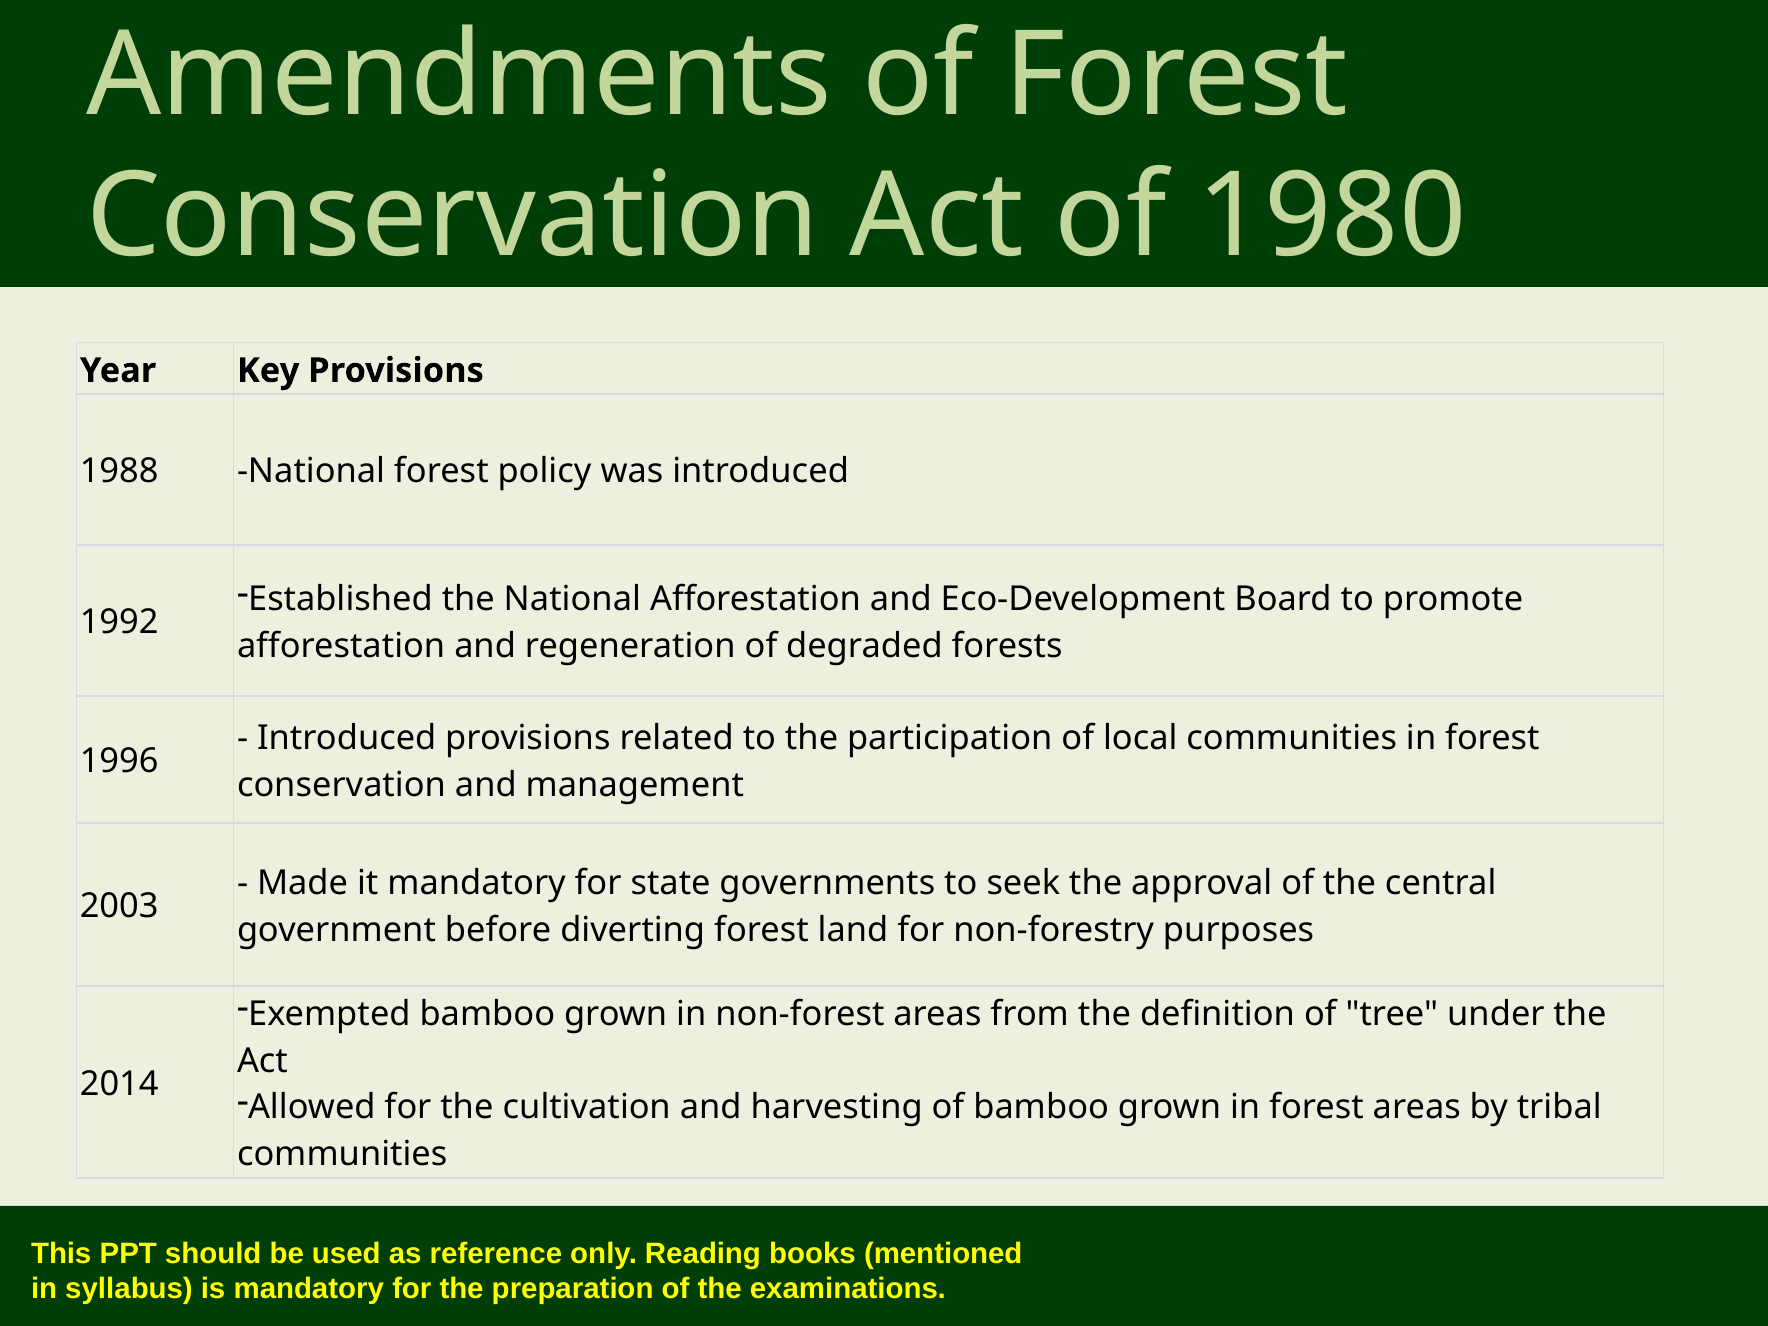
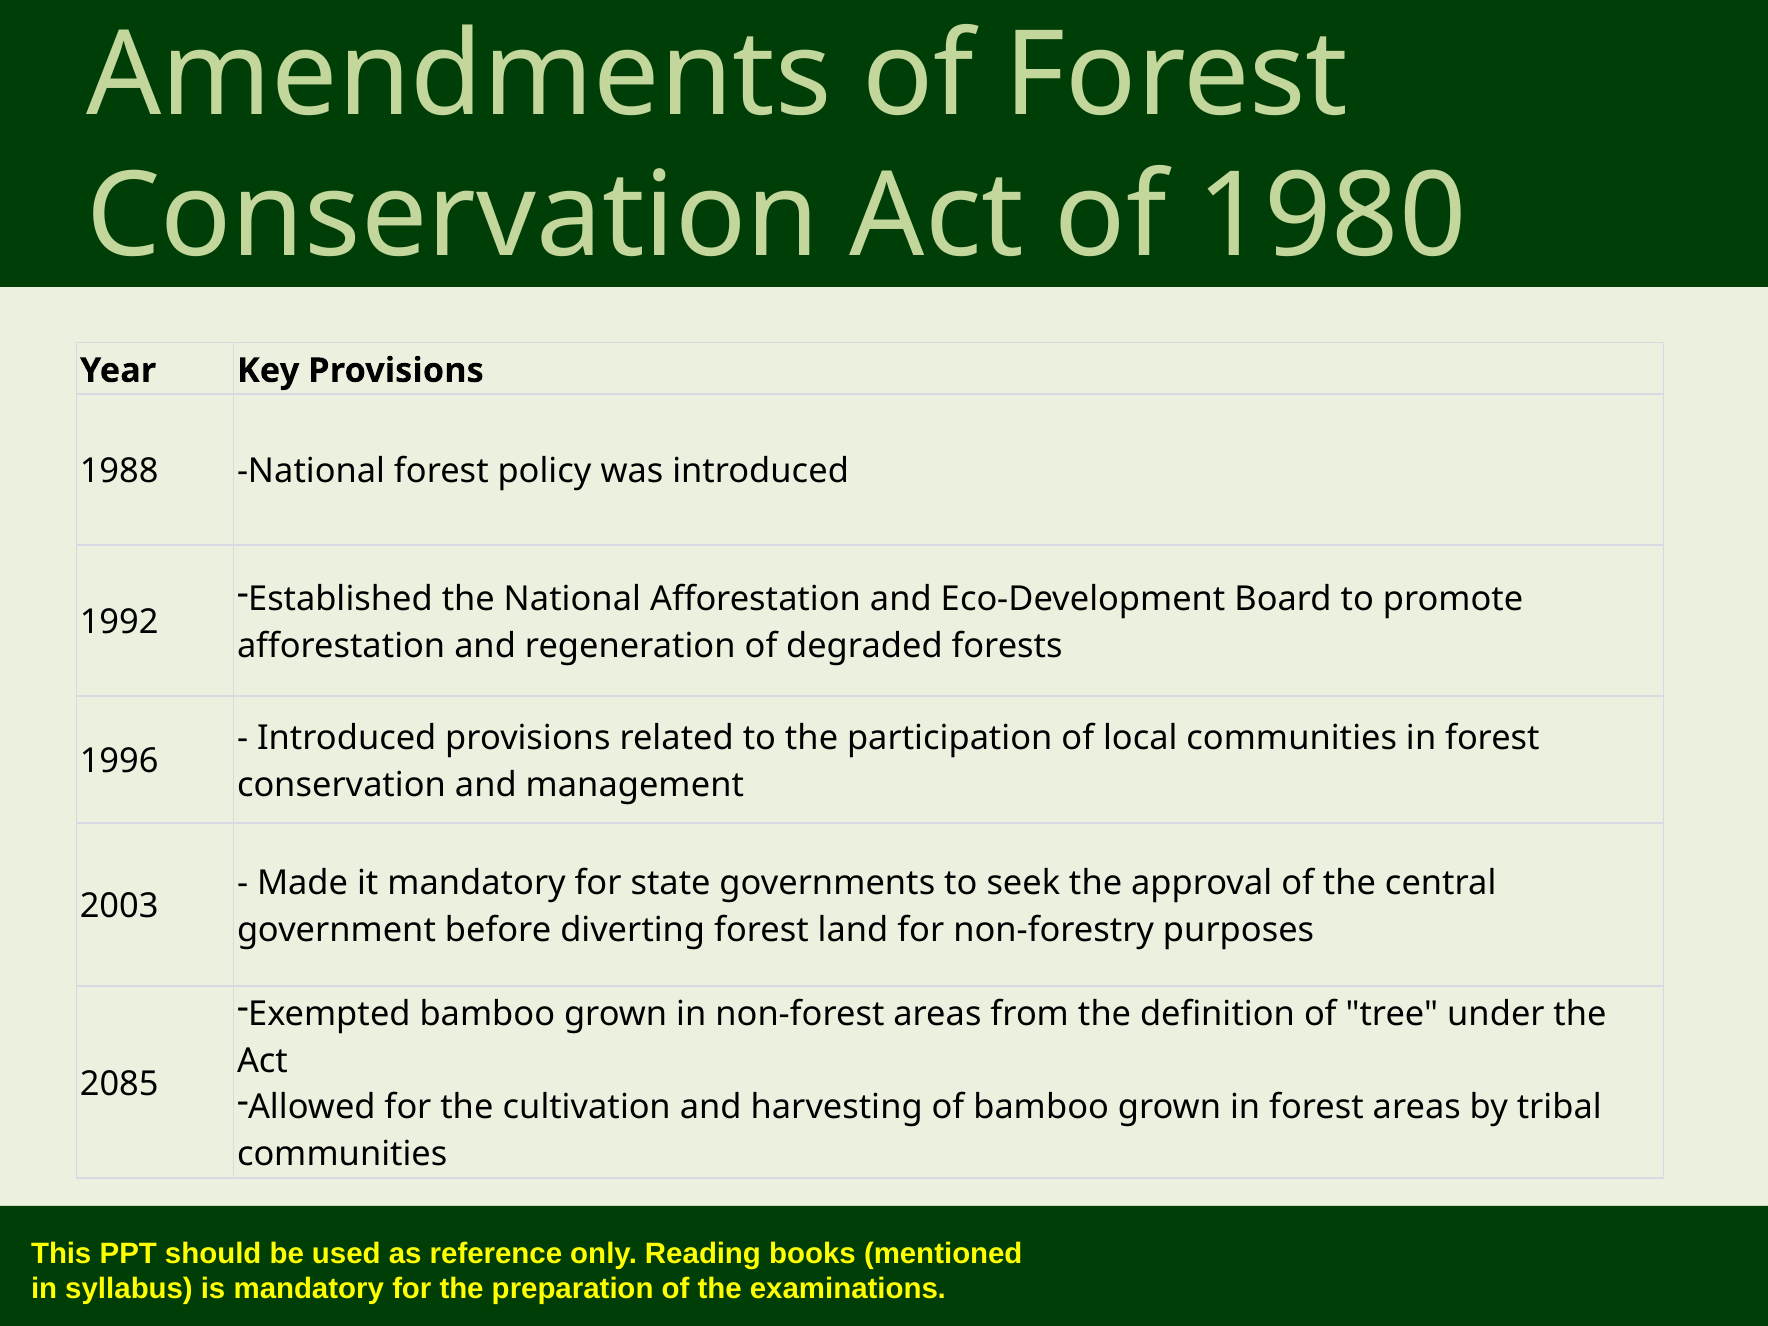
2014: 2014 -> 2085 (119, 1084)
